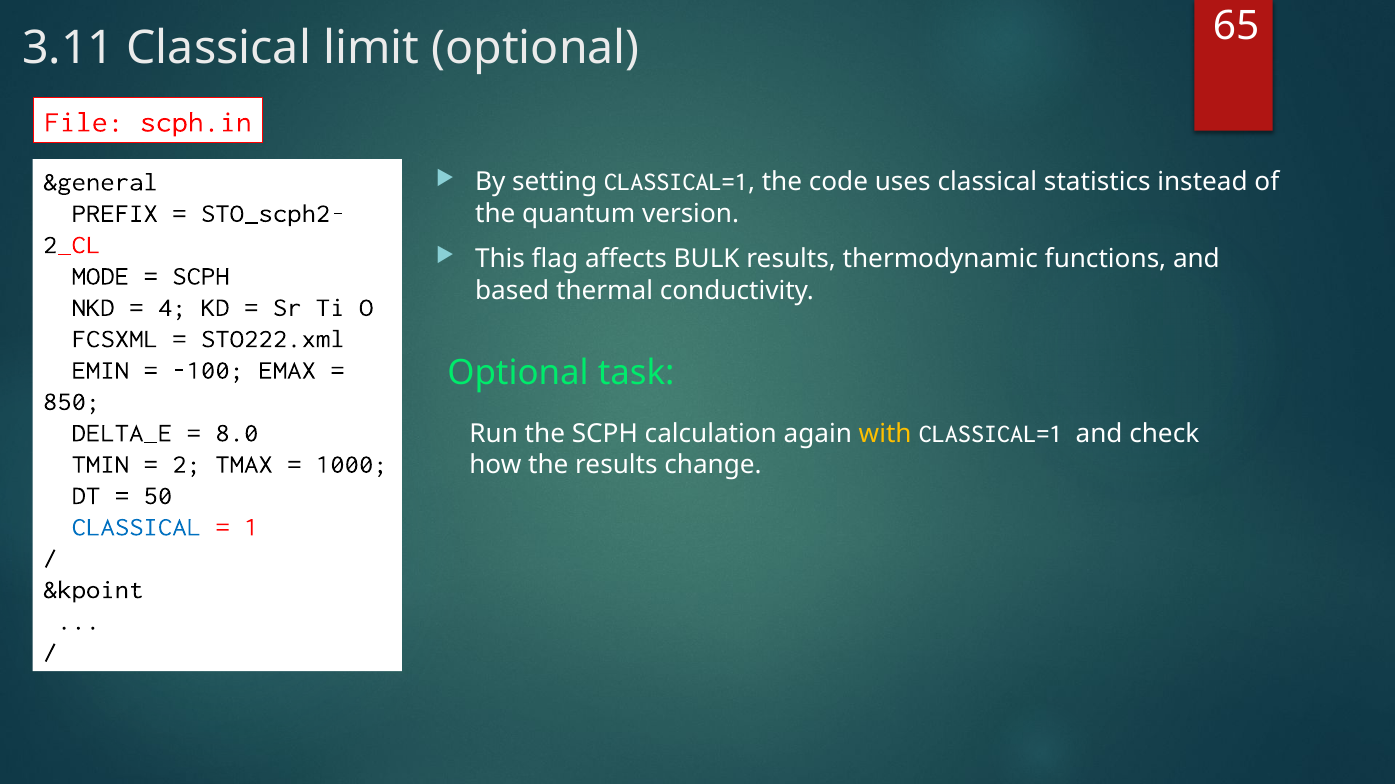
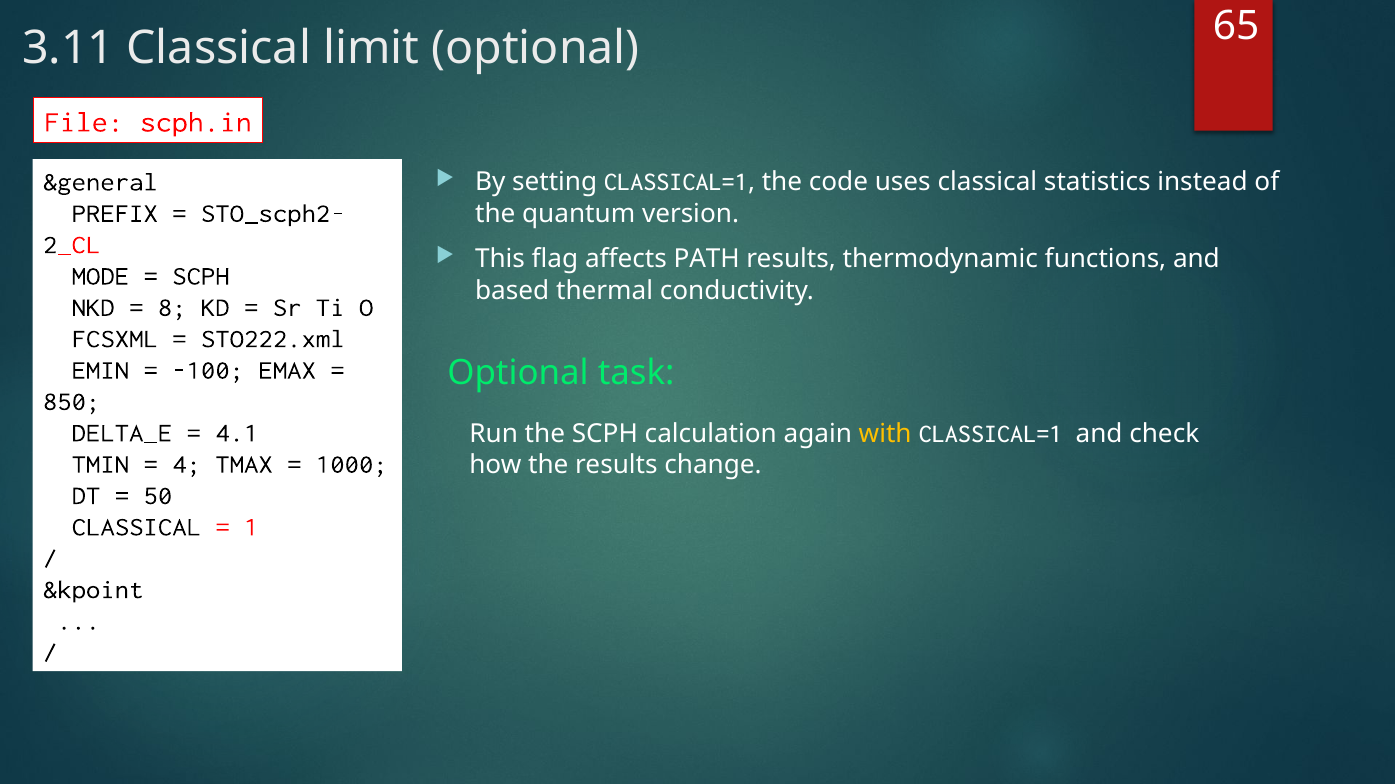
BULK: BULK -> PATH (707, 260)
4: 4 -> 8 (172, 308)
8.0: 8.0 -> 4.1 (237, 433)
2: 2 -> 4 (187, 464)
CLASSICAL colour: blue -> black (136, 527)
